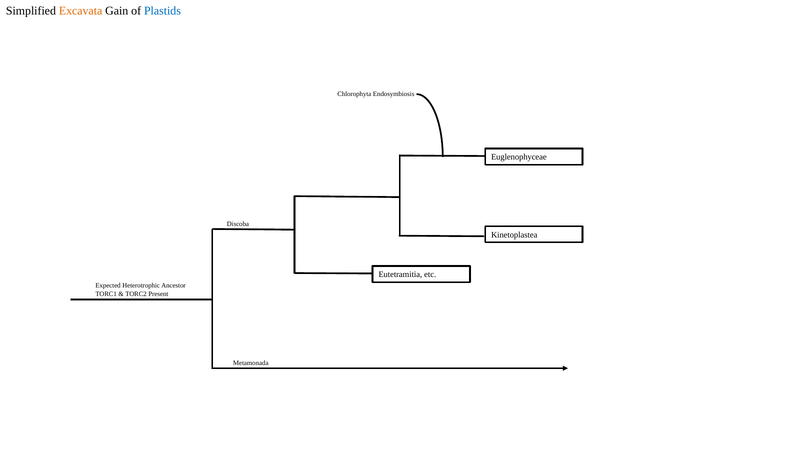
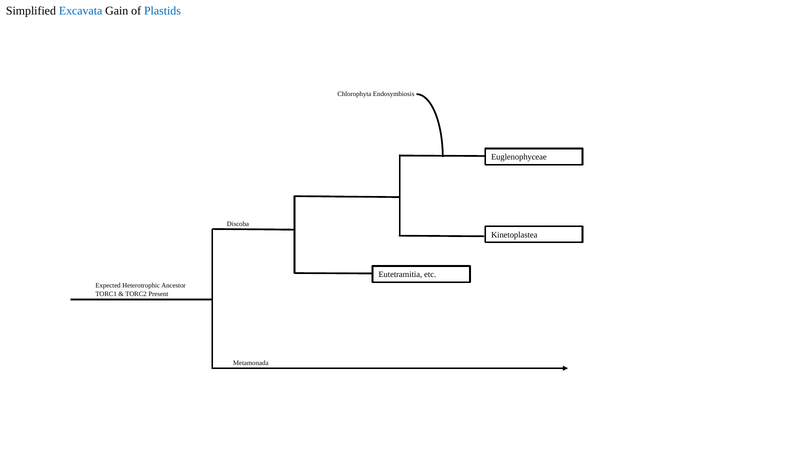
Excavata colour: orange -> blue (81, 11)
